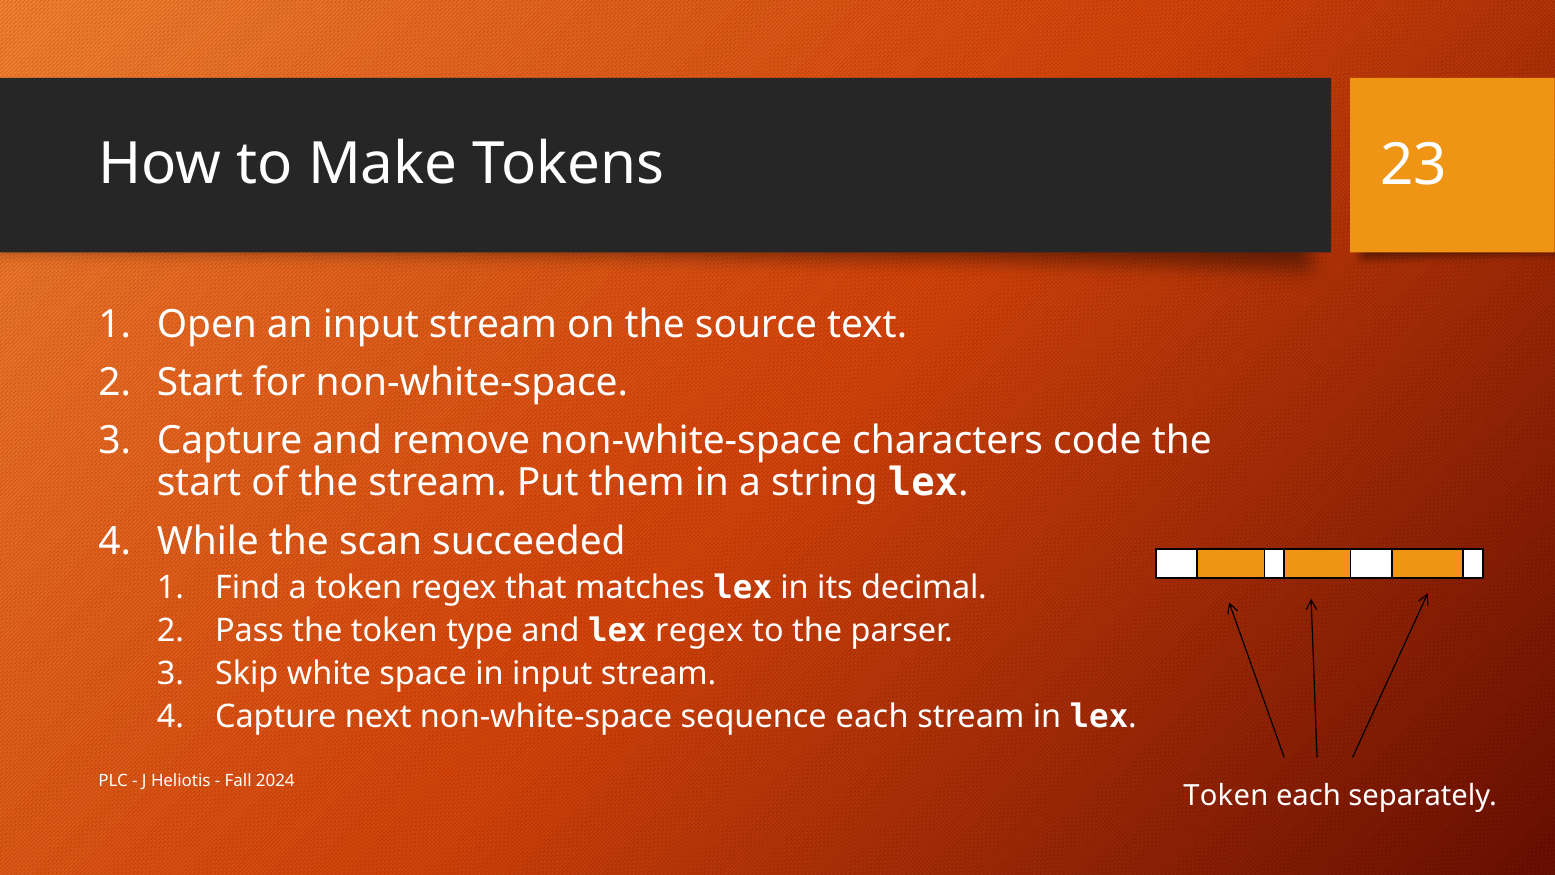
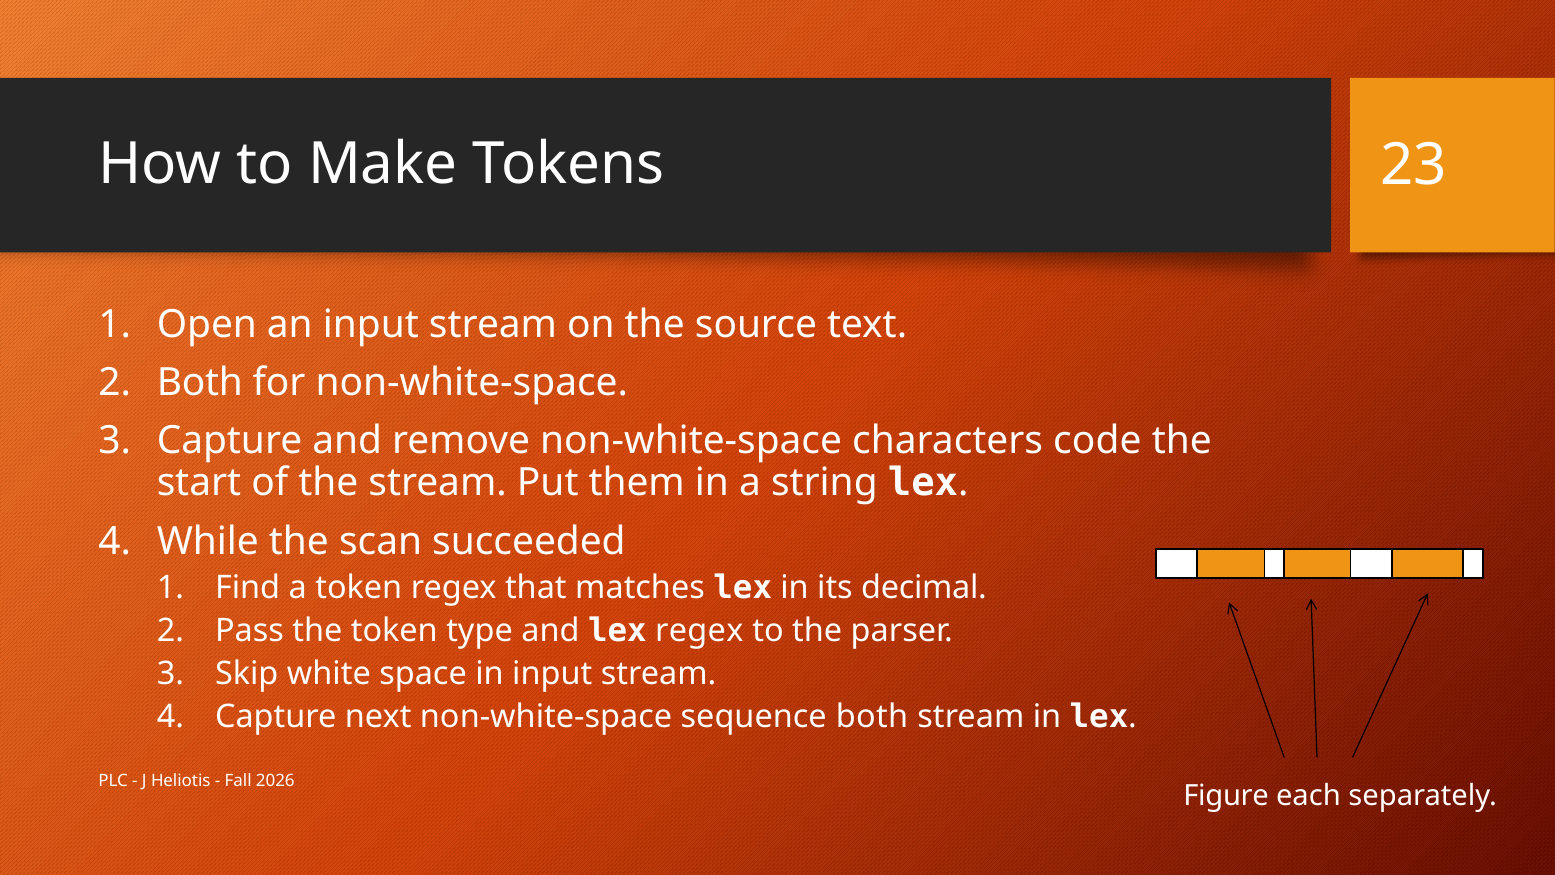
Start: Start -> Both (200, 383)
sequence each: each -> both (872, 717)
2024: 2024 -> 2026 (275, 780)
Token: Token -> Figure (1226, 796)
